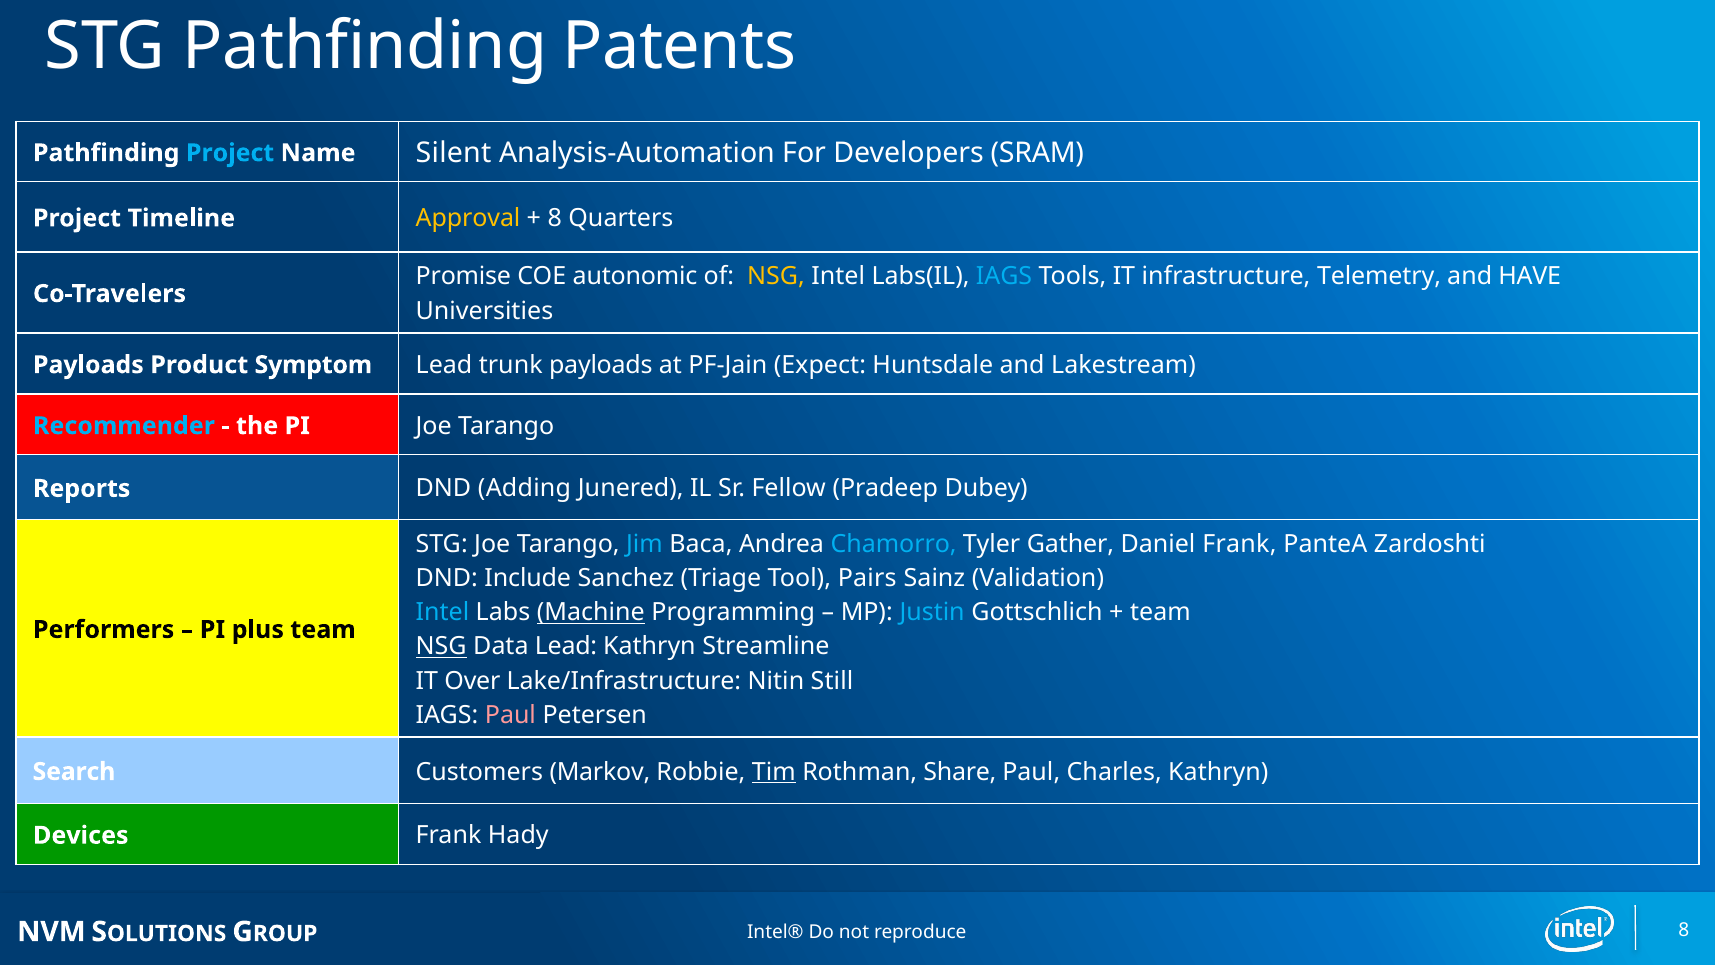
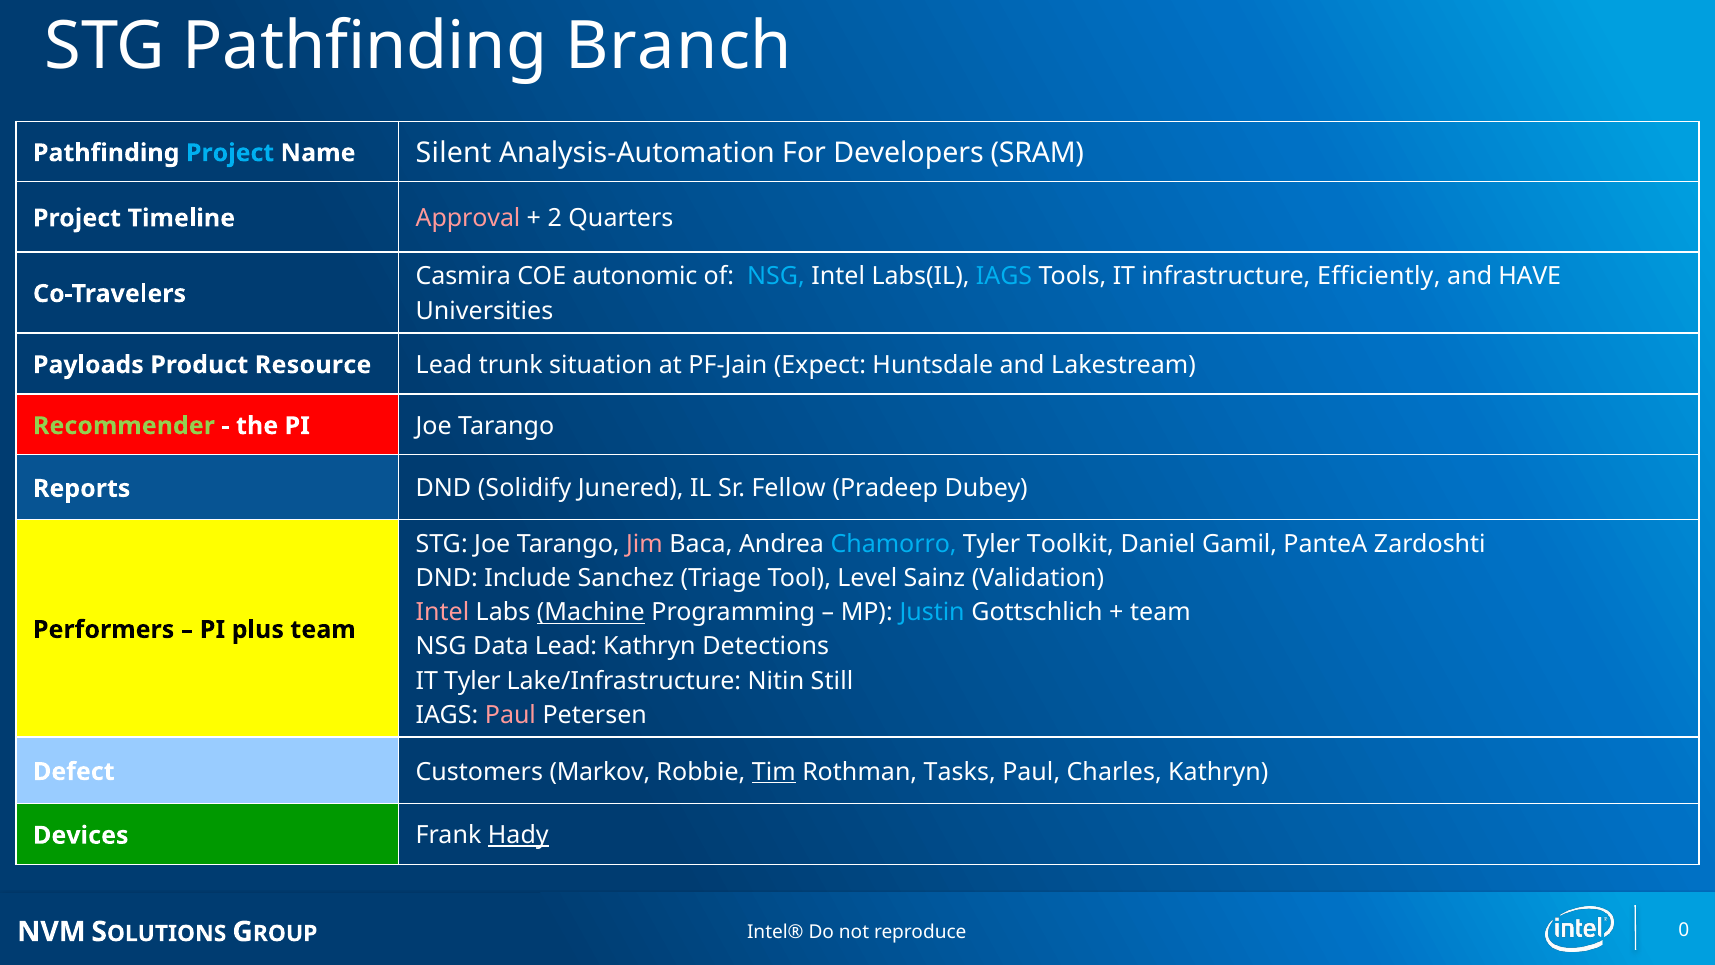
Patents: Patents -> Branch (679, 47)
Approval colour: yellow -> pink (468, 218)
8: 8 -> 2 (555, 218)
Promise: Promise -> Casmira (463, 277)
NSG colour: yellow -> light blue (776, 277)
Telemetry: Telemetry -> Efficiently (1379, 277)
Symptom: Symptom -> Resource (313, 365)
trunk payloads: payloads -> situation (601, 365)
Recommender colour: light blue -> light green (124, 426)
Adding: Adding -> Solidify (525, 488)
Jim colour: light blue -> pink (644, 544)
Gather: Gather -> Toolkit (1070, 544)
Daniel Frank: Frank -> Gamil (1240, 544)
Pairs: Pairs -> Level (867, 578)
Intel colour: light blue -> pink (442, 612)
NSG underline: present -> none (441, 646)
Streamline: Streamline -> Detections (766, 646)
IT Over: Over -> Tyler (472, 681)
Search: Search -> Defect (74, 771)
Share: Share -> Tasks (960, 771)
Hady underline: none -> present (518, 835)
8: 8 -> 0 (1684, 930)
